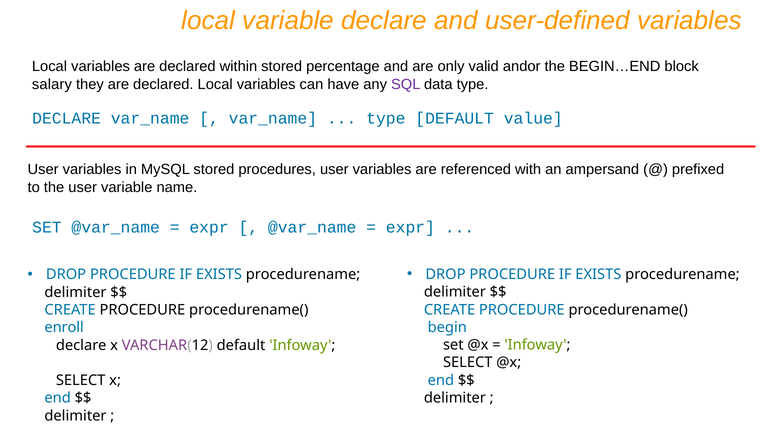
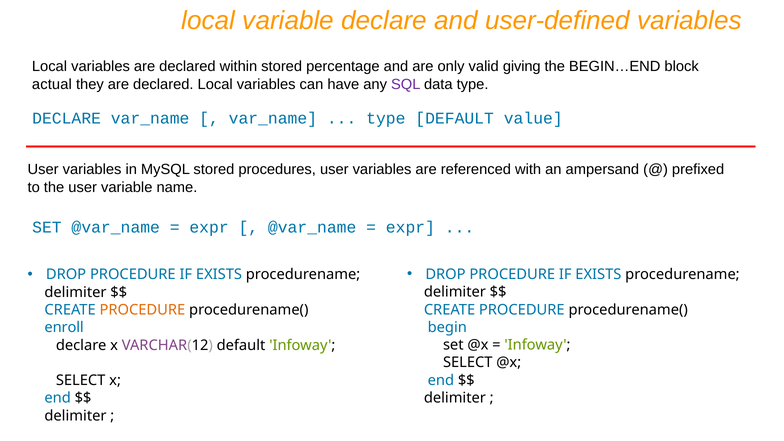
andor: andor -> giving (522, 67)
salary: salary -> actual (52, 84)
PROCEDURE colour: black -> orange (142, 310)
